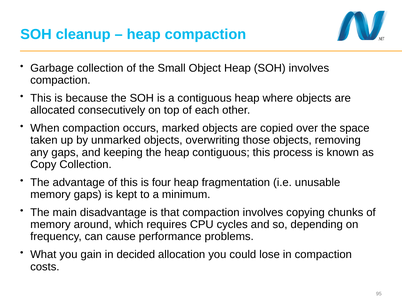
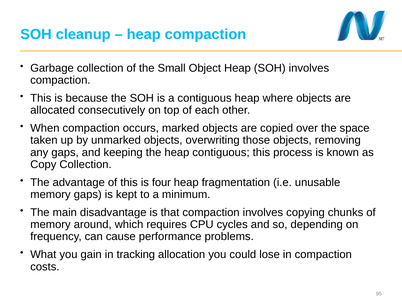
decided: decided -> tracking (136, 255)
